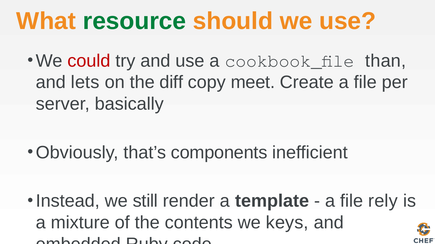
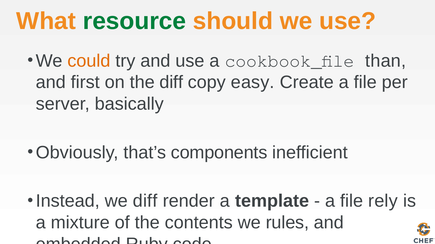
could colour: red -> orange (89, 61)
lets: lets -> first (85, 83)
meet: meet -> easy (253, 83)
we still: still -> diff (145, 202)
keys: keys -> rules (287, 223)
